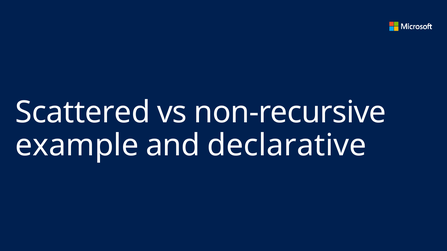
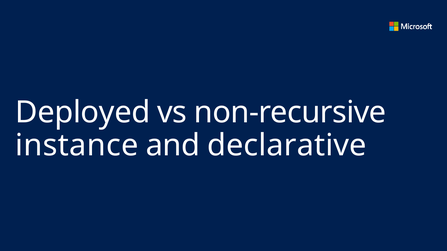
Scattered: Scattered -> Deployed (83, 113)
example: example -> instance (77, 146)
